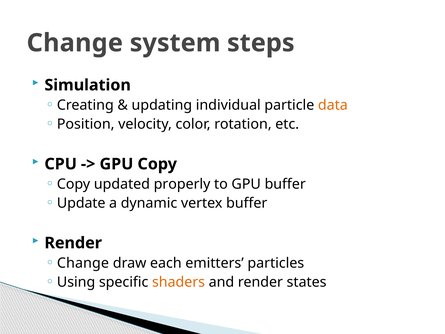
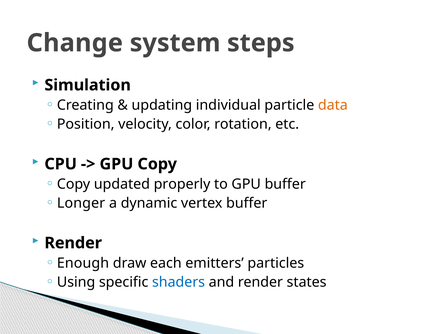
Update: Update -> Longer (81, 203)
Change: Change -> Enough (83, 263)
shaders colour: orange -> blue (179, 282)
